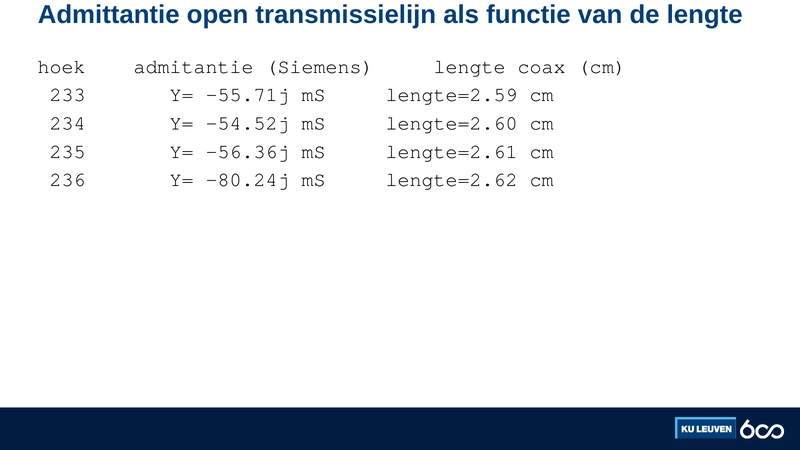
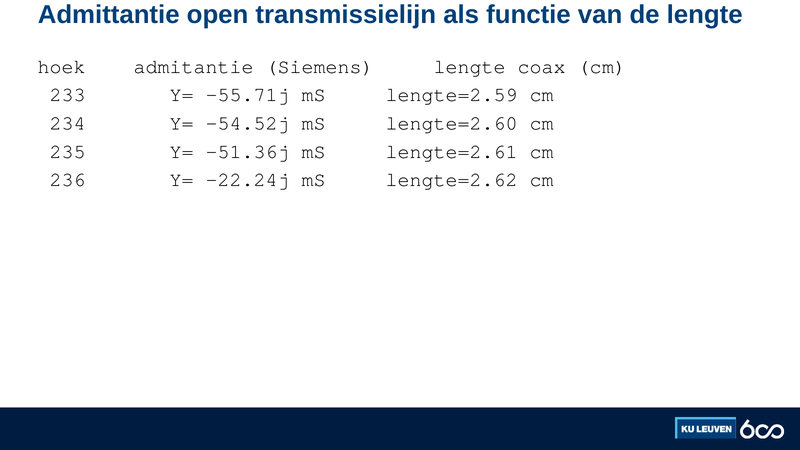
-56.36j: -56.36j -> -51.36j (248, 151)
-80.24j: -80.24j -> -22.24j (248, 180)
